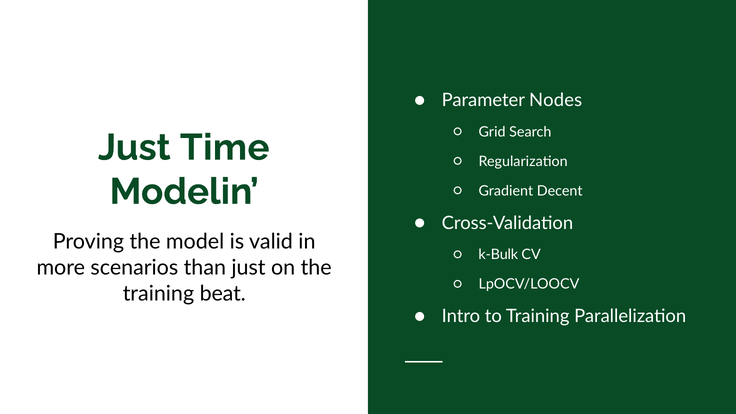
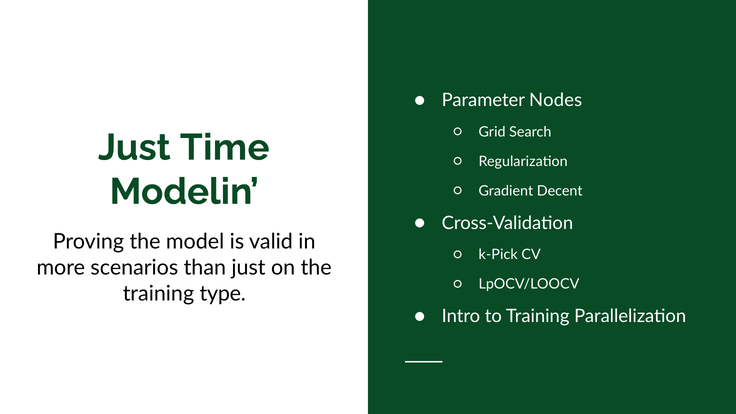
k-Bulk: k-Bulk -> k-Pick (498, 255)
beat: beat -> type (223, 293)
